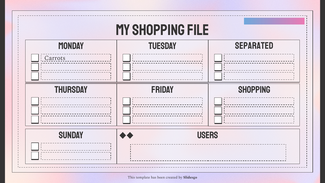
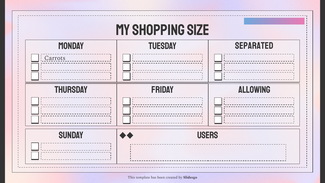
file: file -> size (198, 30)
friday shopping: shopping -> allowing (254, 90)
